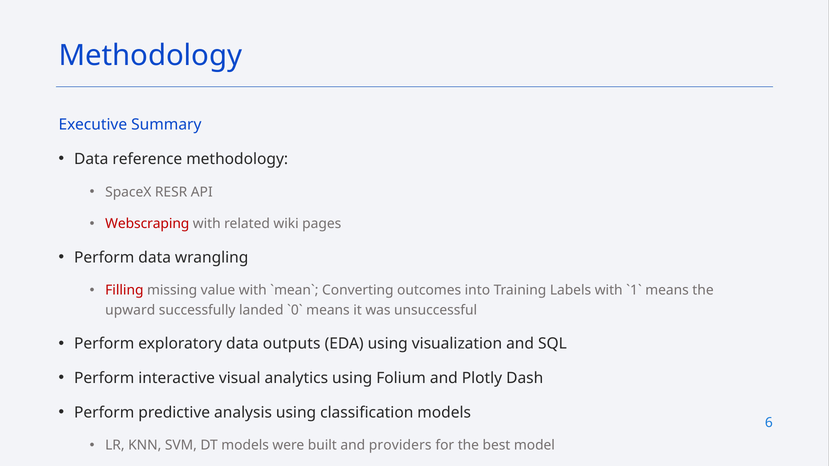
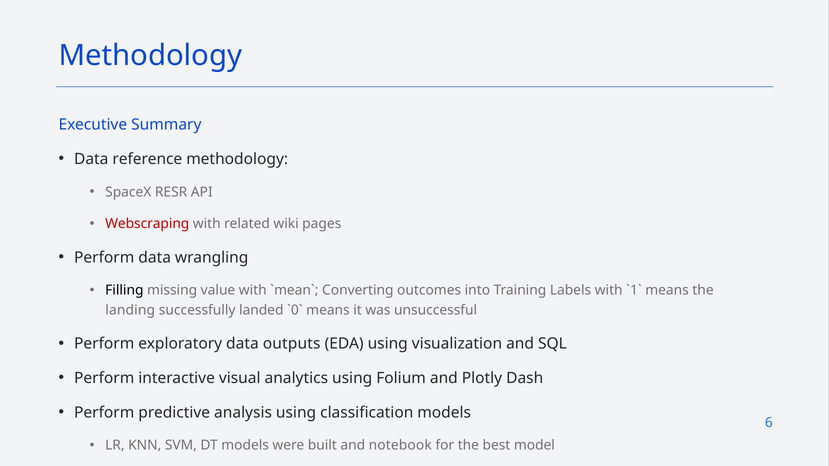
Filling colour: red -> black (124, 290)
upward: upward -> landing (130, 310)
providers: providers -> notebook (400, 446)
